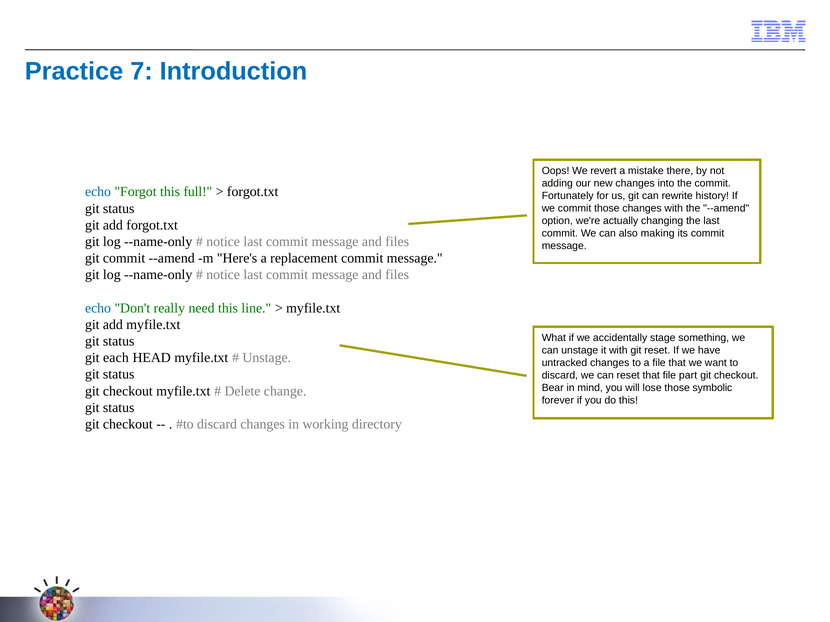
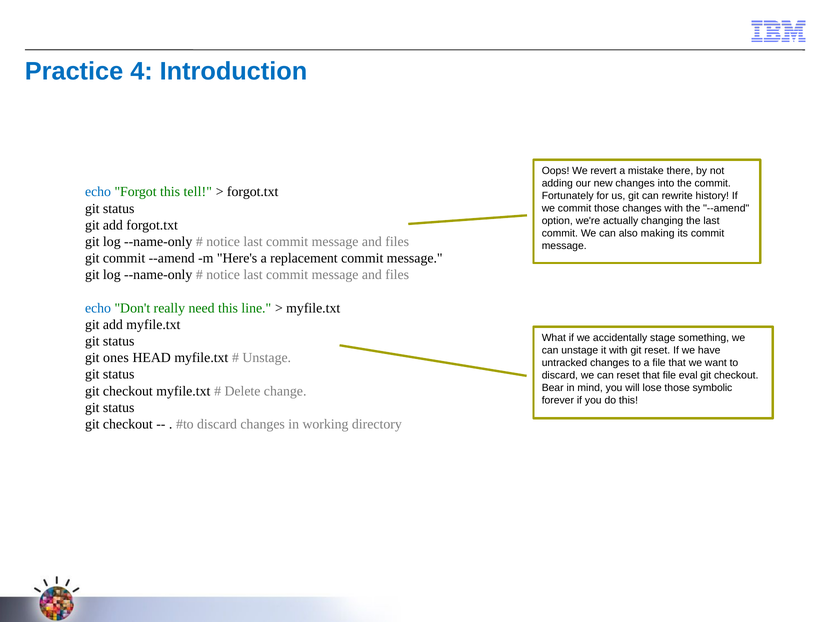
7: 7 -> 4 (142, 72)
full: full -> tell (198, 192)
each: each -> ones (116, 358)
part: part -> eval (688, 375)
